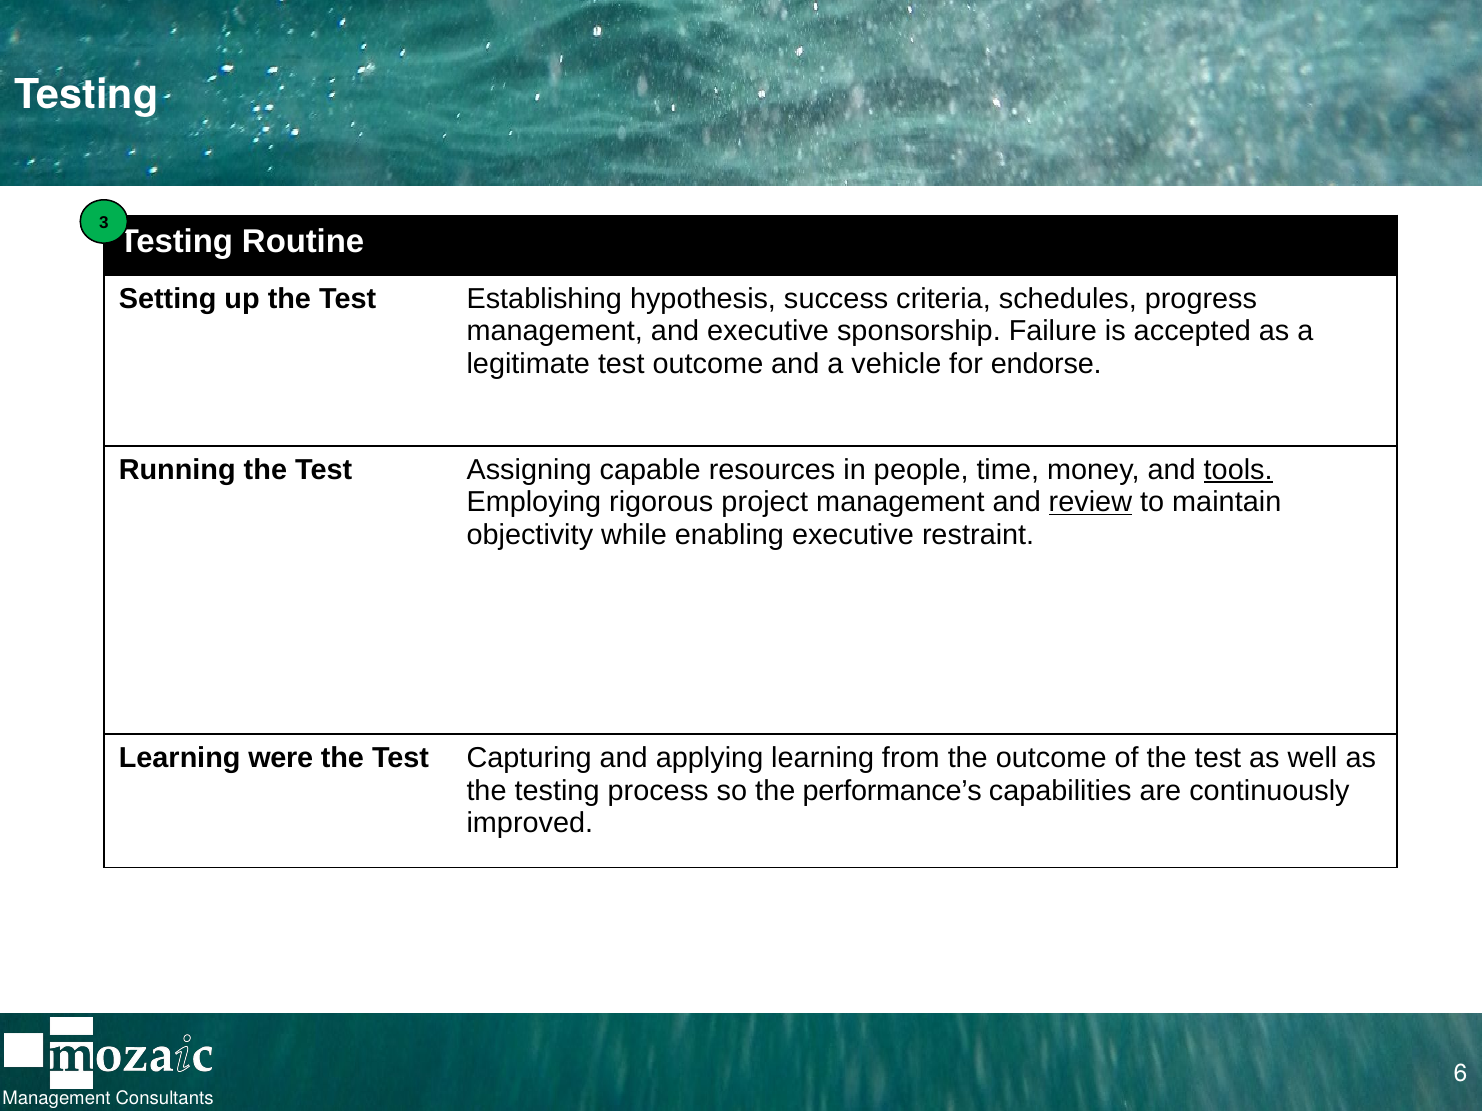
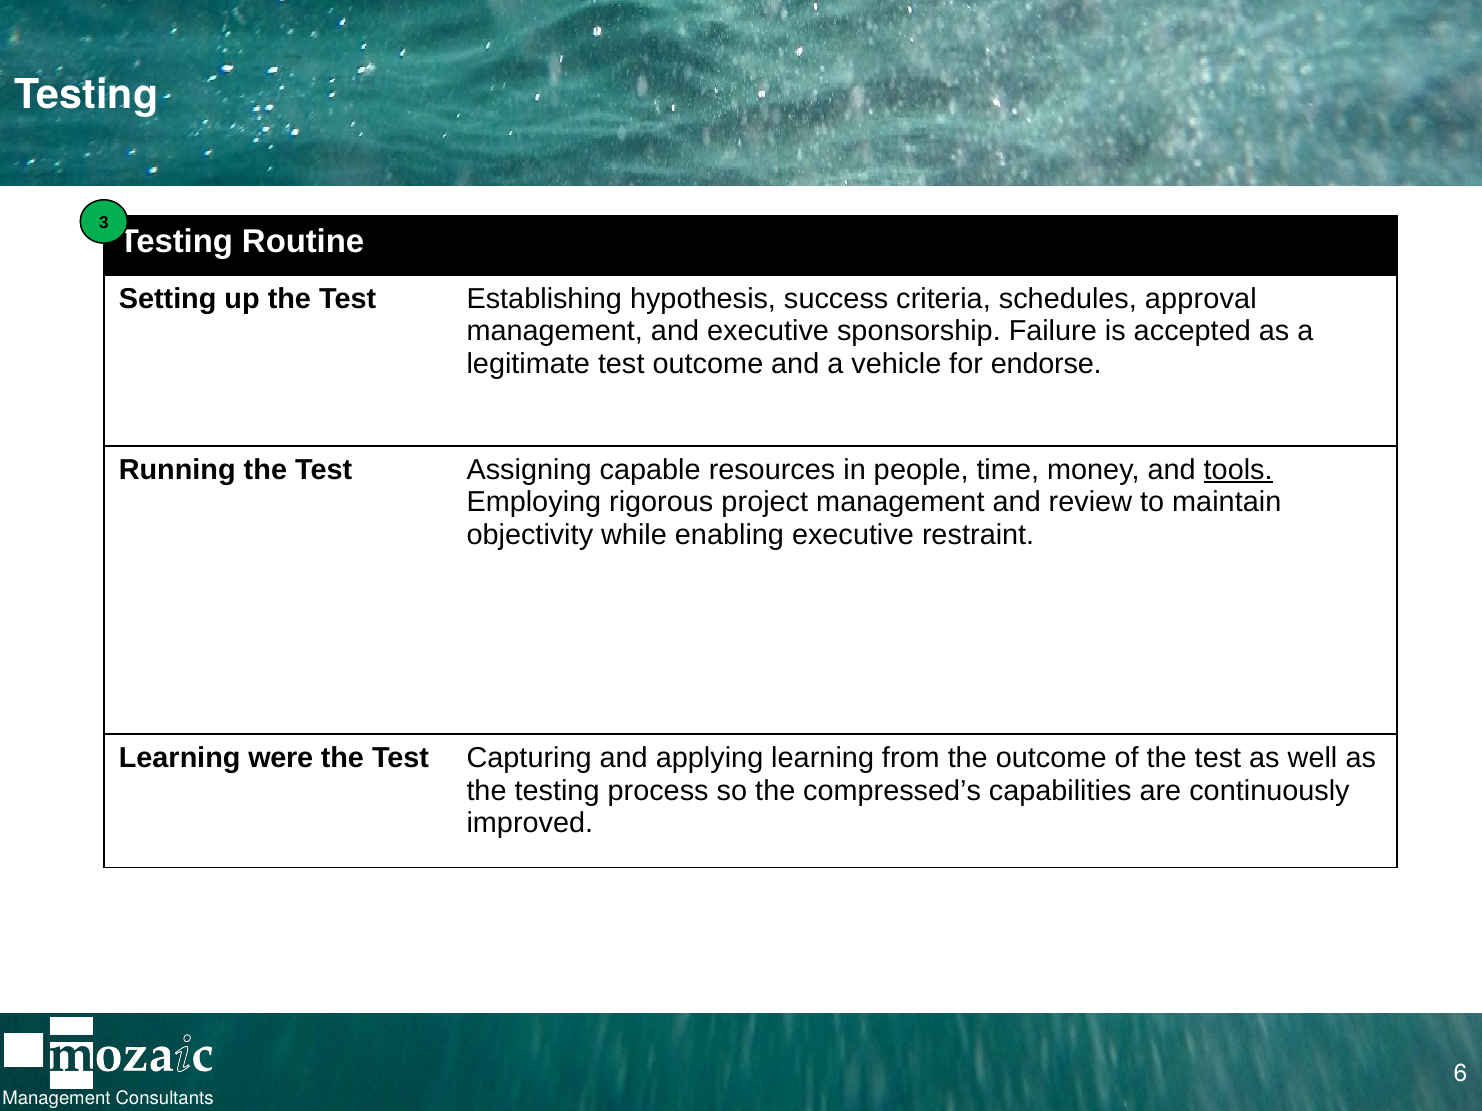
progress: progress -> approval (1201, 299)
review underline: present -> none (1090, 502)
performance’s: performance’s -> compressed’s (892, 791)
